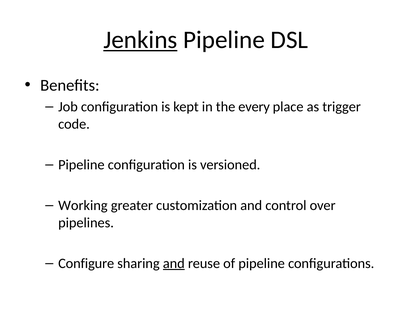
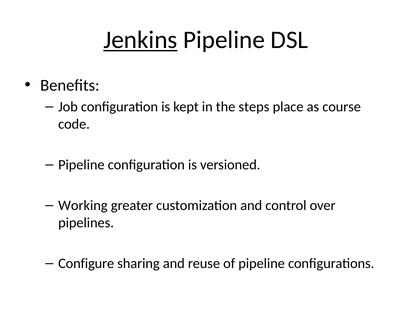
every: every -> steps (254, 107)
trigger: trigger -> course (342, 107)
and underline: present -> none (174, 263)
